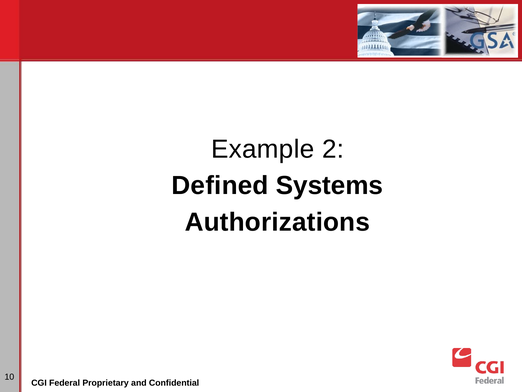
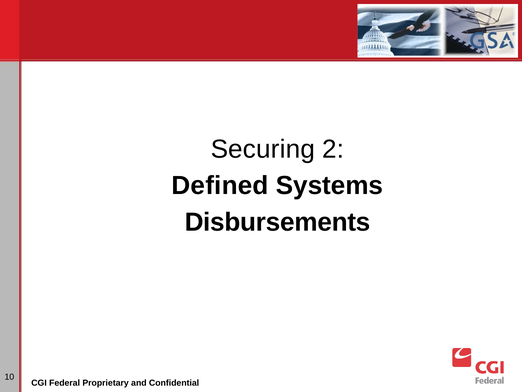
Example: Example -> Securing (263, 149)
Authorizations: Authorizations -> Disbursements (278, 222)
